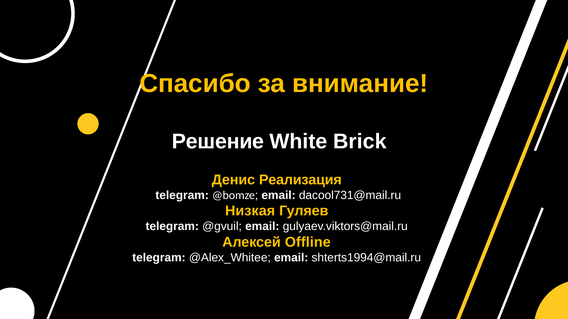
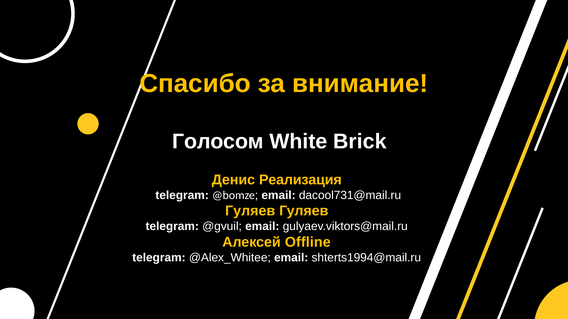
Решение: Решение -> Голосом (218, 142)
Низкая: Низкая -> Гуляев (250, 211)
